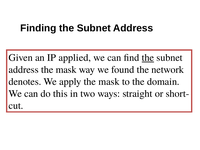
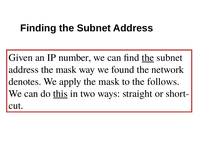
applied: applied -> number (75, 58)
domain: domain -> follows (163, 82)
this underline: none -> present (60, 94)
